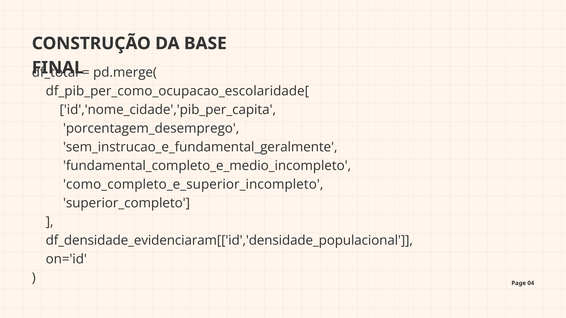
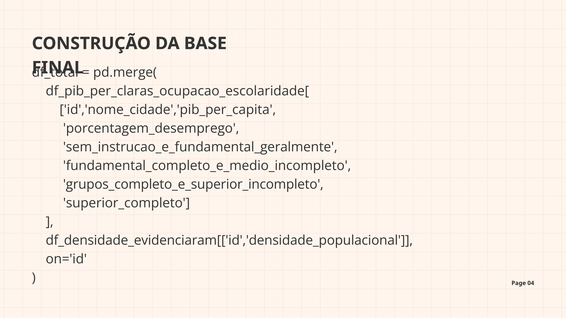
df_pib_per_como_ocupacao_escolaridade[: df_pib_per_como_ocupacao_escolaridade[ -> df_pib_per_claras_ocupacao_escolaridade[ (177, 91)
como_completo_e_superior_incompleto: como_completo_e_superior_incompleto -> grupos_completo_e_superior_incompleto (193, 185)
